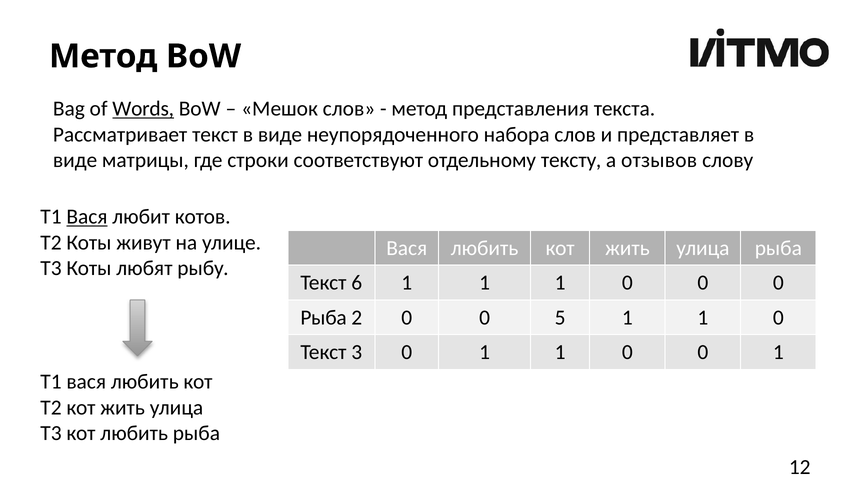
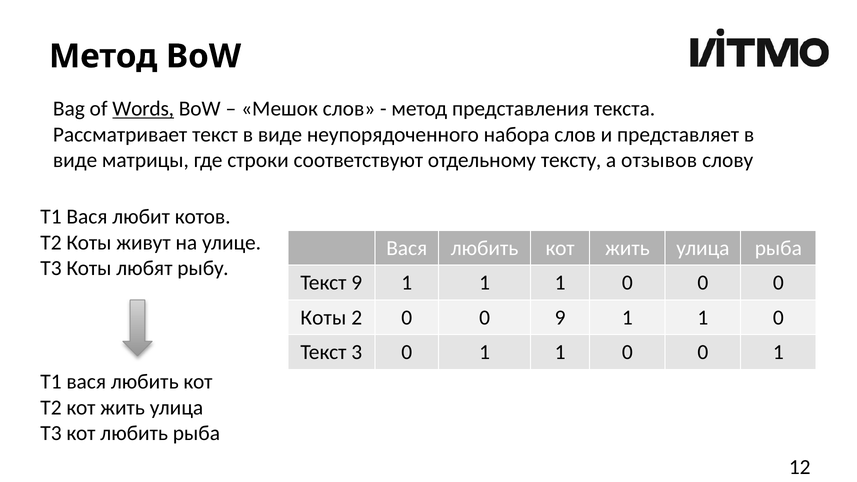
Вася underline: present -> none (87, 217)
Текст 6: 6 -> 9 (357, 283)
Рыба: Рыба -> Коты (323, 318)
0 5: 5 -> 9 (560, 318)
